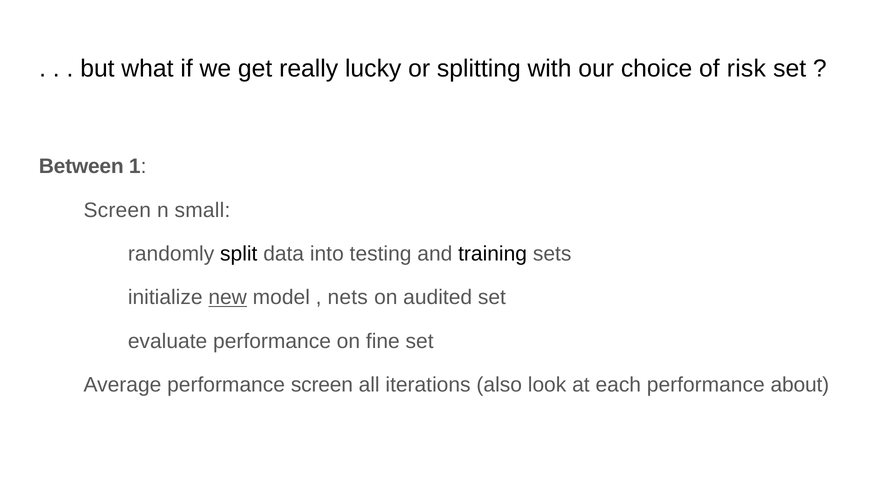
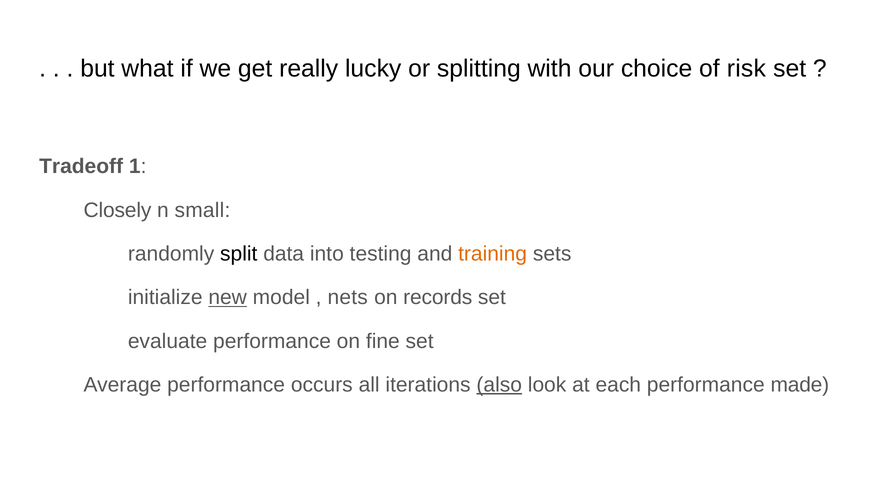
Between: Between -> Tradeoff (81, 167)
Screen: Screen -> Closely (117, 210)
training colour: black -> orange (493, 254)
audited: audited -> records (438, 298)
performance screen: screen -> occurs (322, 385)
also underline: none -> present (499, 385)
about: about -> made (800, 385)
